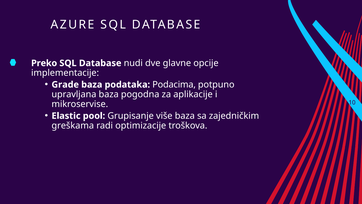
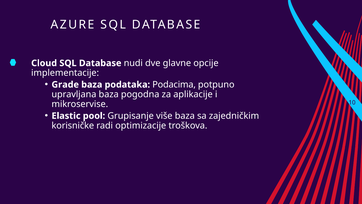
Preko: Preko -> Cloud (44, 63)
greškama: greškama -> korisničke (73, 125)
